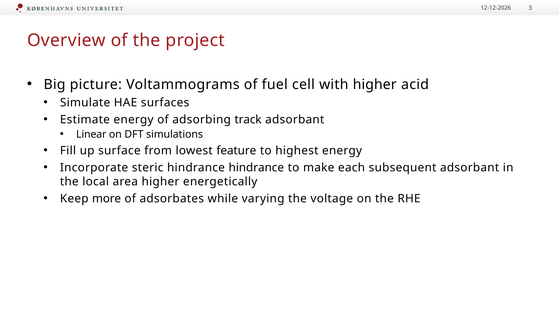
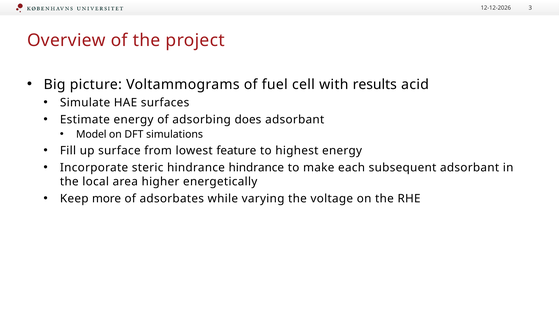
with higher: higher -> results (375, 84)
track: track -> does (248, 119)
Linear: Linear -> Model (91, 134)
